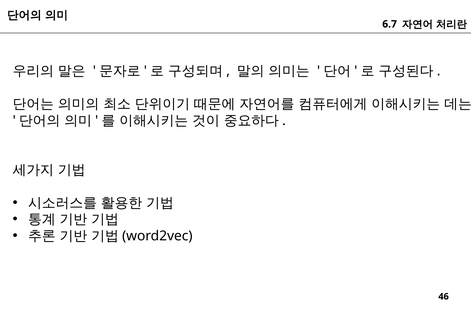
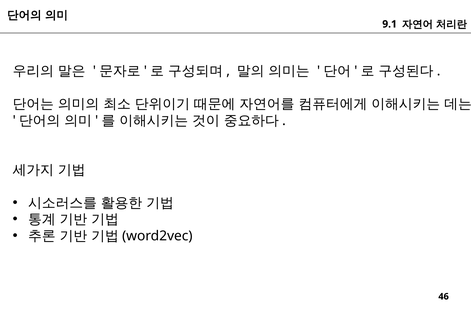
6.7: 6.7 -> 9.1 (390, 24)
